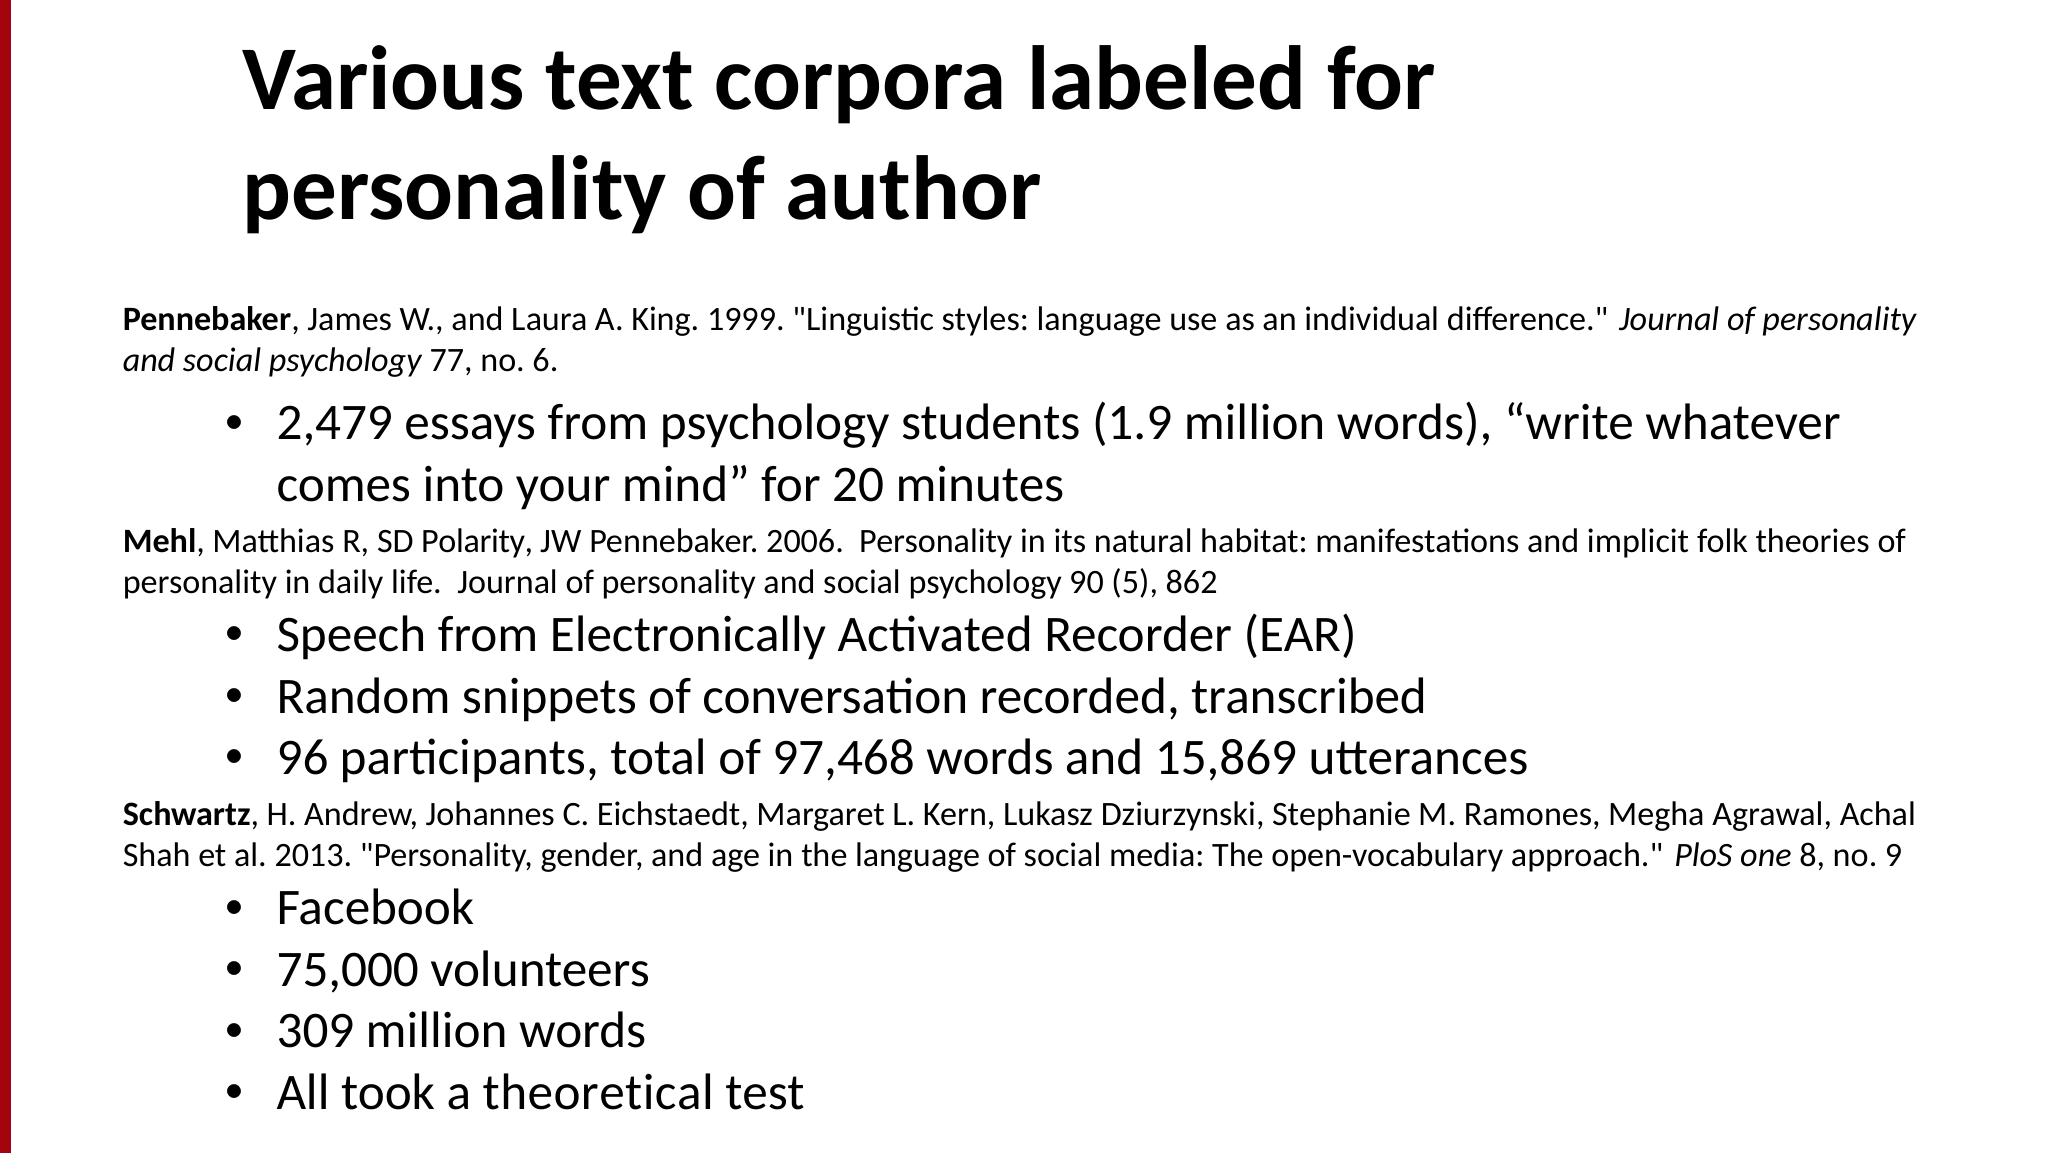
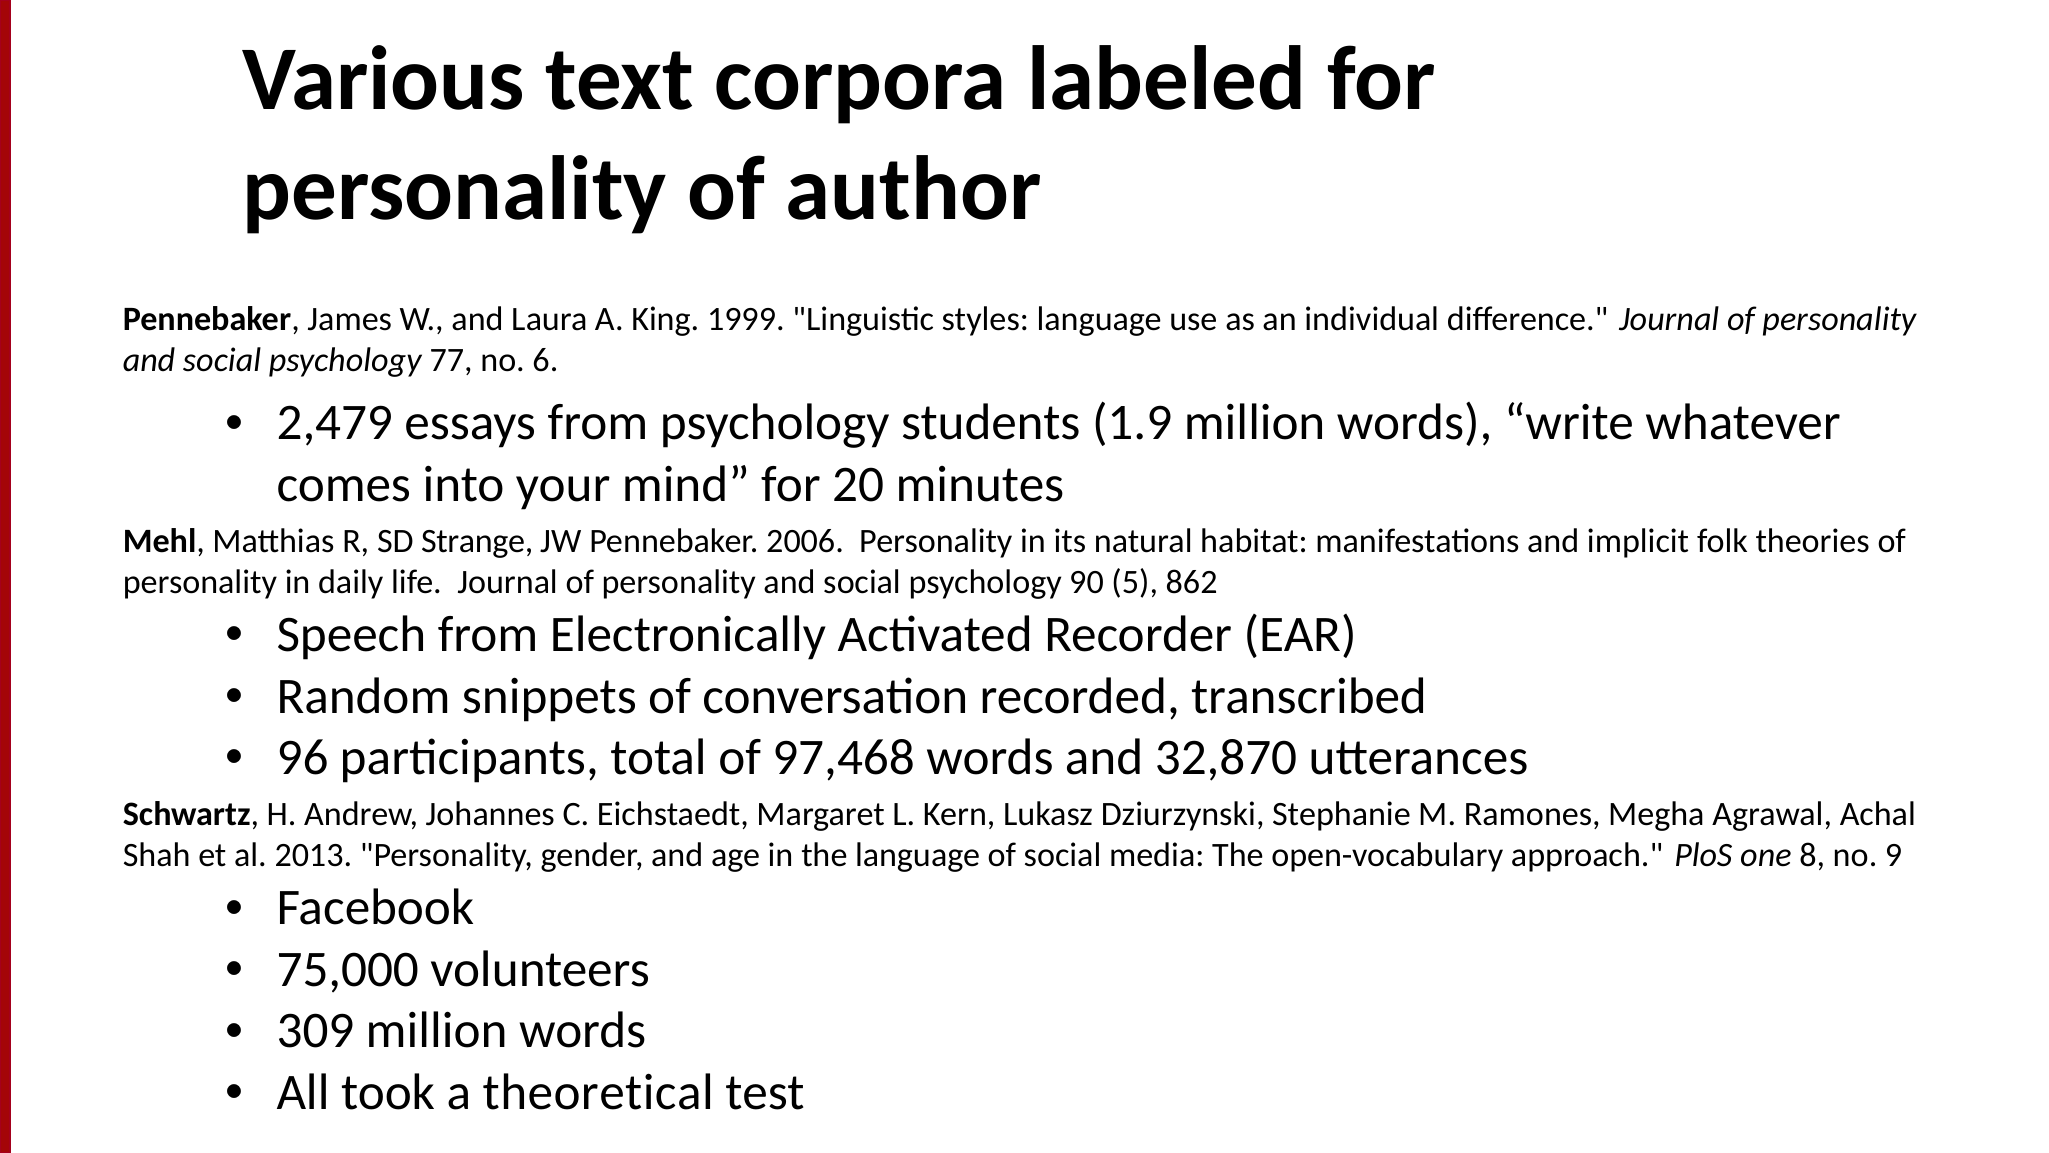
Polarity: Polarity -> Strange (477, 541)
15,869: 15,869 -> 32,870 (1226, 757)
